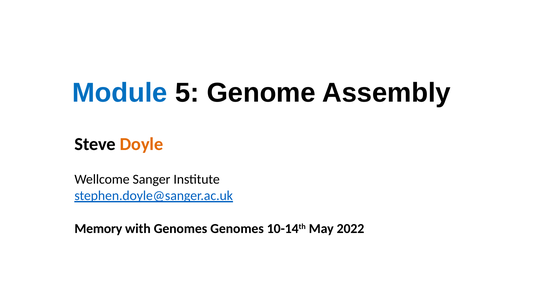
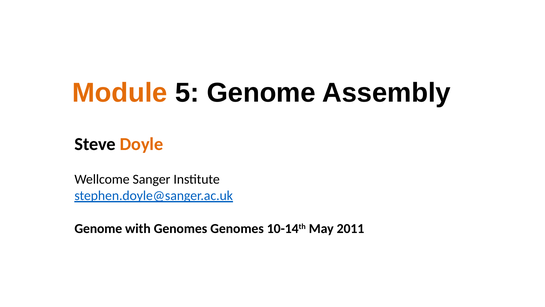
Module colour: blue -> orange (120, 93)
Memory: Memory -> Genome (98, 228)
2022: 2022 -> 2011 (350, 228)
